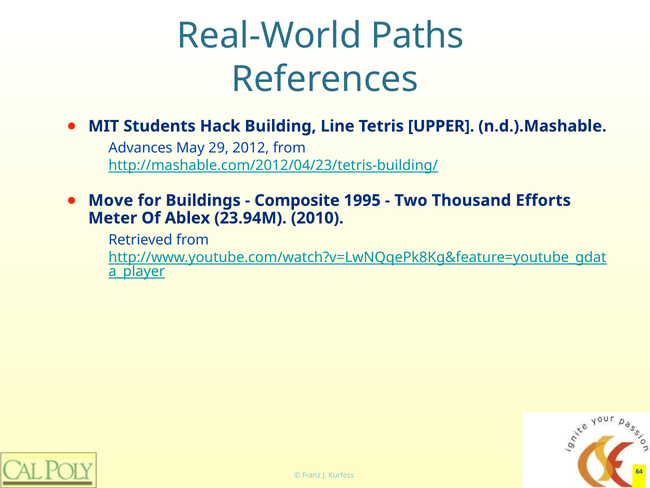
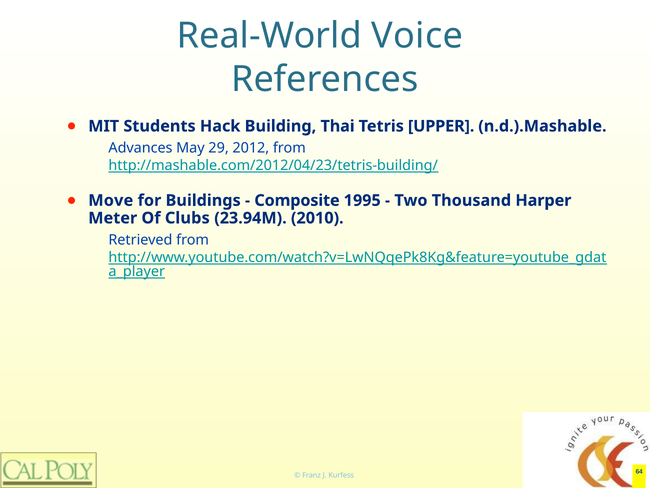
Paths: Paths -> Voice (417, 36)
Line: Line -> Thai (338, 126)
Efforts: Efforts -> Harper (543, 200)
Ablex: Ablex -> Clubs (187, 218)
